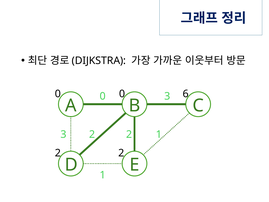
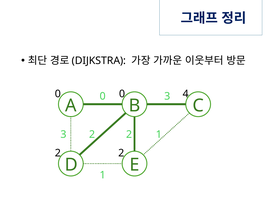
6: 6 -> 4 (186, 94)
